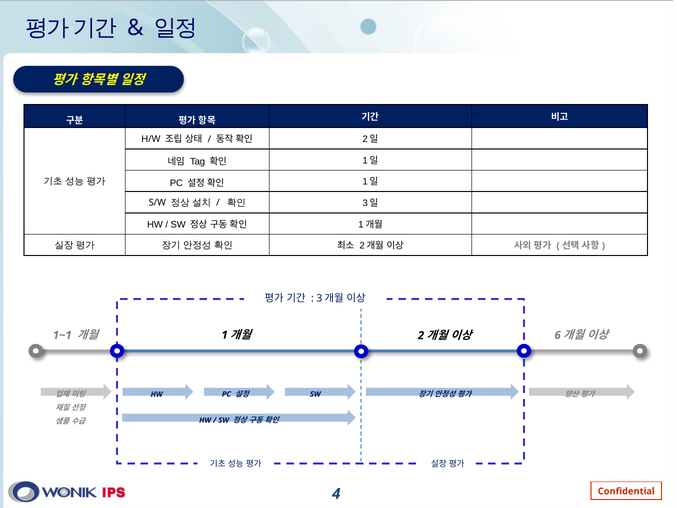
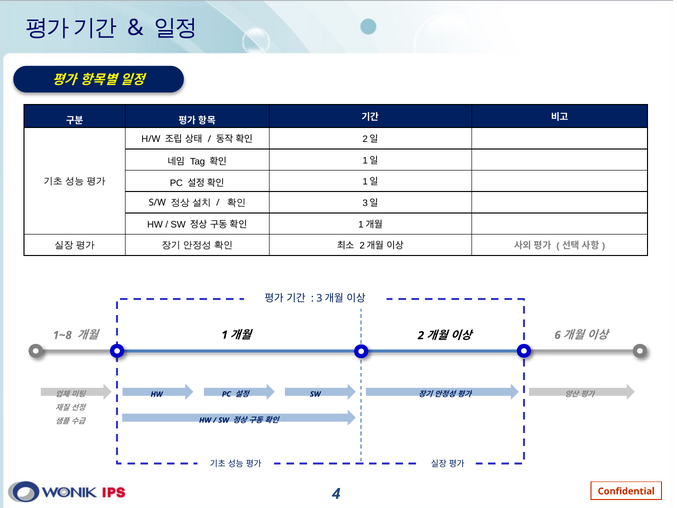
1~1: 1~1 -> 1~8 (62, 335)
